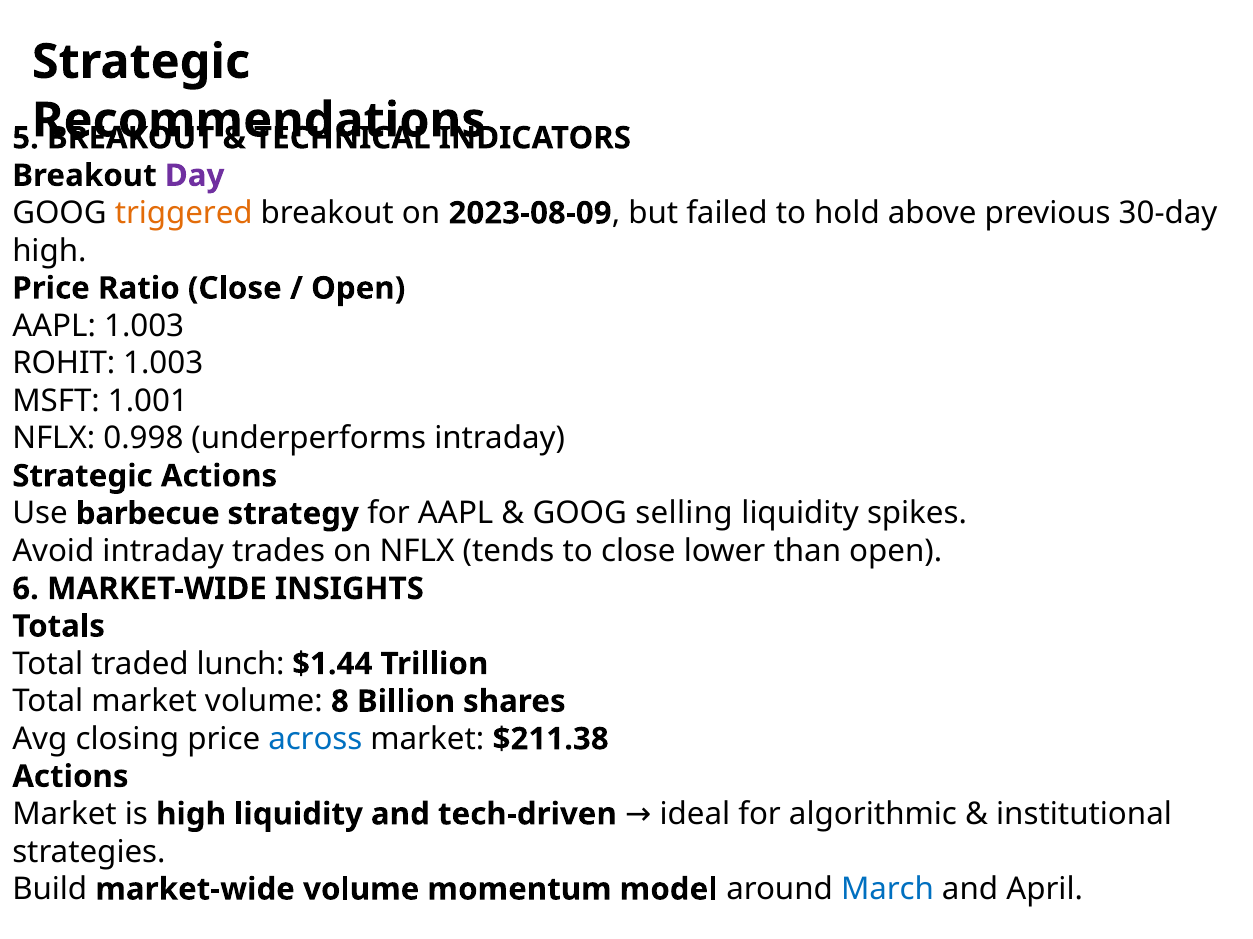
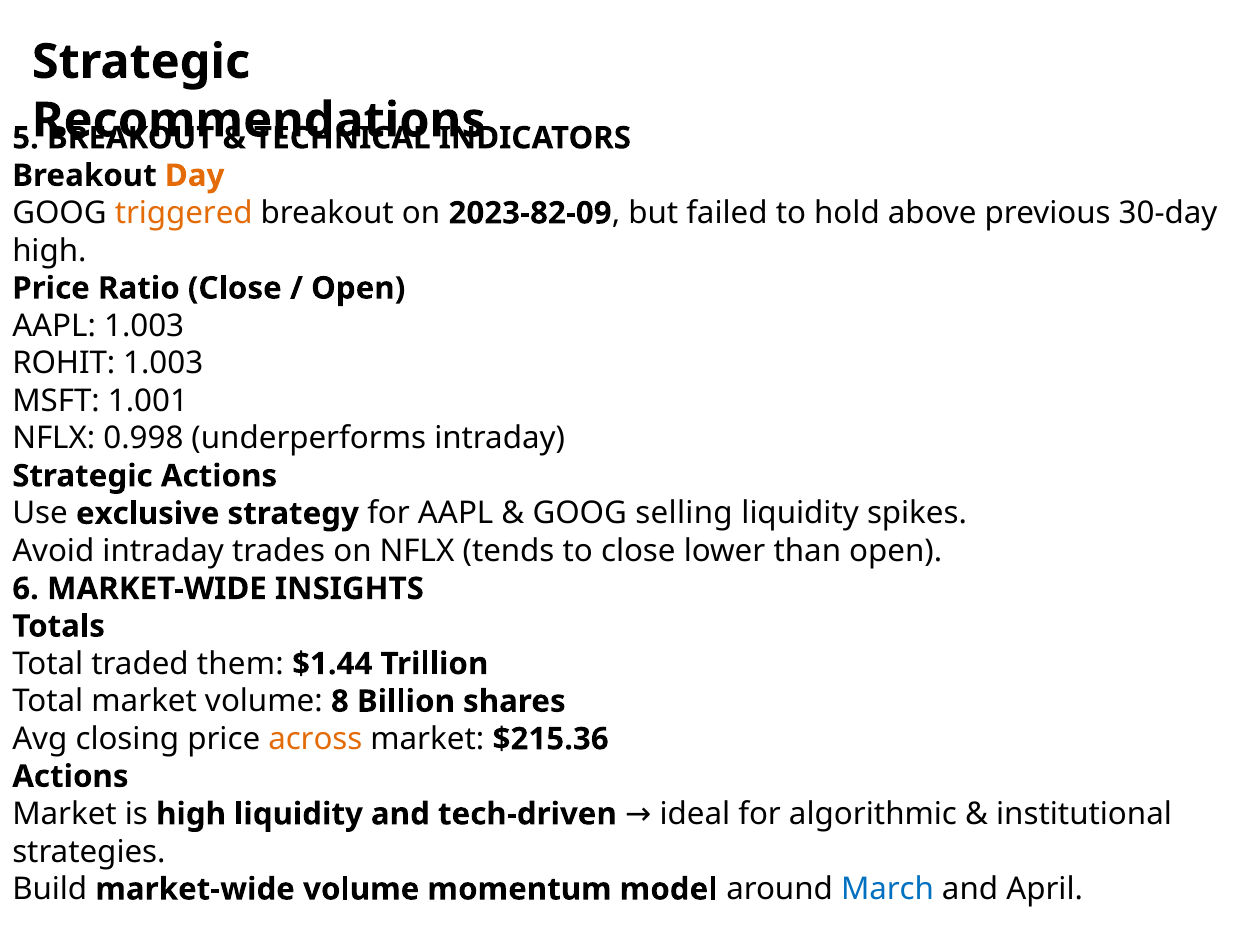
Day colour: purple -> orange (195, 176)
2023-08-09: 2023-08-09 -> 2023-82-09 (530, 213)
barbecue: barbecue -> exclusive (148, 514)
lunch: lunch -> them (240, 664)
across colour: blue -> orange (315, 740)
$211.38: $211.38 -> $215.36 (551, 740)
